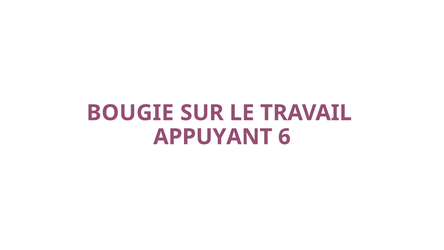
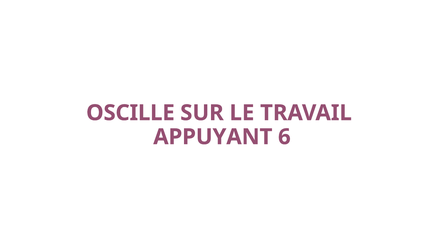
BOUGIE: BOUGIE -> OSCILLE (130, 113)
